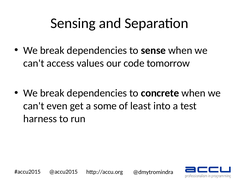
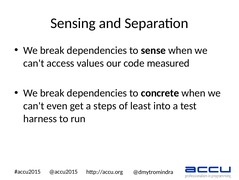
tomorrow: tomorrow -> measured (168, 63)
some: some -> steps (105, 105)
